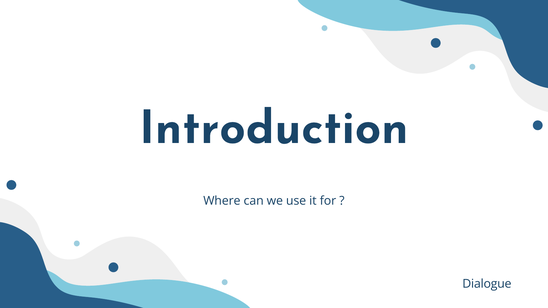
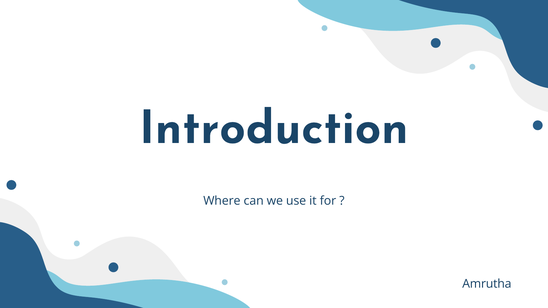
Dialogue: Dialogue -> Amrutha (487, 284)
